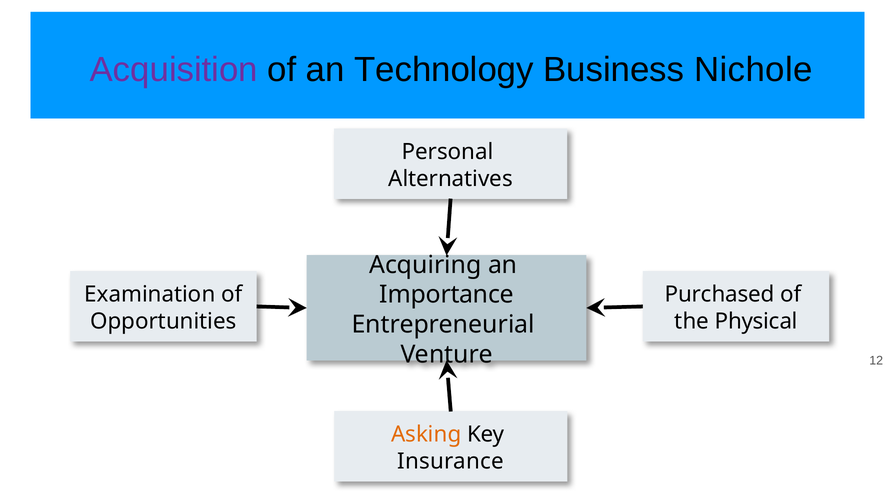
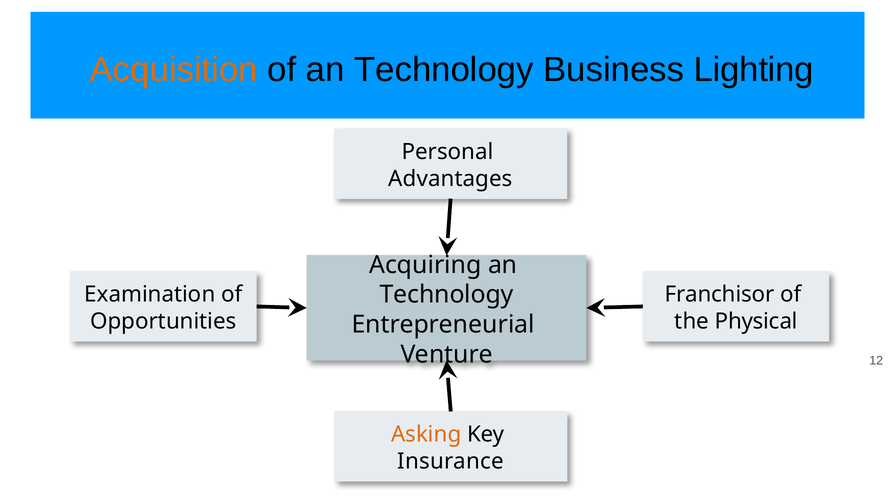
Acquisition colour: purple -> orange (174, 70)
Nichole: Nichole -> Lighting (754, 70)
Alternatives: Alternatives -> Advantages (450, 178)
Importance: Importance -> Technology (447, 294)
Purchased: Purchased -> Franchisor (720, 294)
